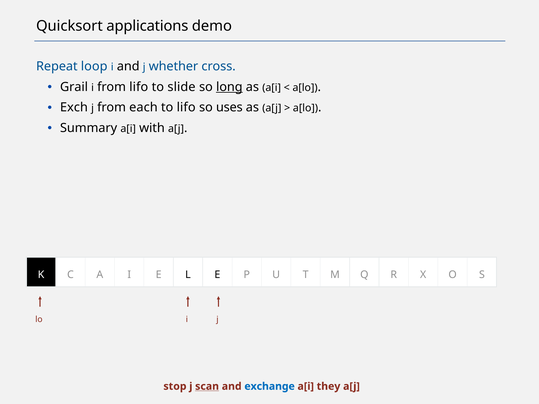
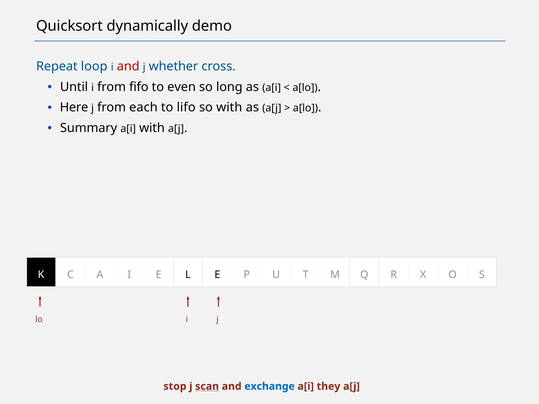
applications: applications -> dynamically (147, 26)
and colour: black -> red (128, 66)
Grail: Grail -> Until (74, 87)
from lifo: lifo -> fifo (139, 87)
slide: slide -> even (182, 87)
long underline: present -> none (229, 87)
Exch: Exch -> Here (74, 108)
so uses: uses -> with (229, 108)
